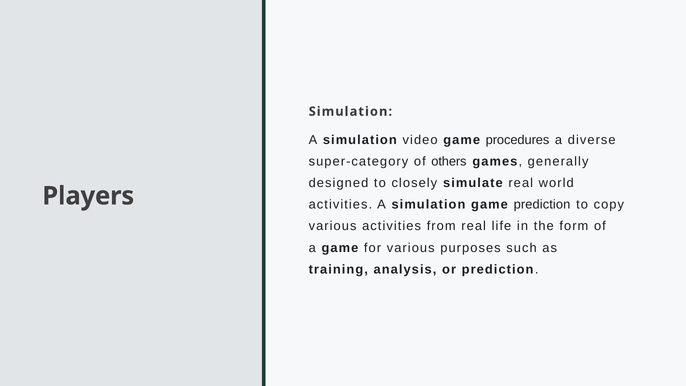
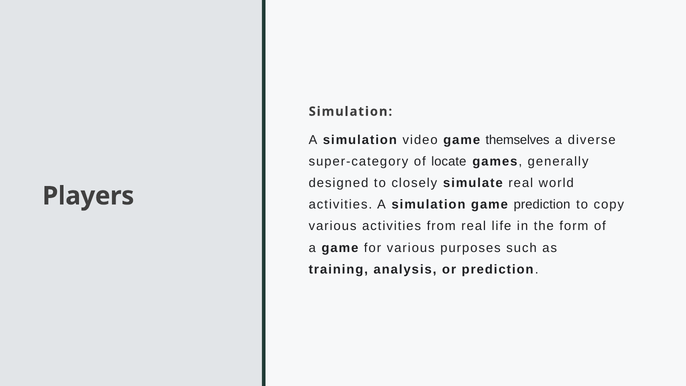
procedures: procedures -> themselves (518, 140)
others: others -> locate (449, 161)
